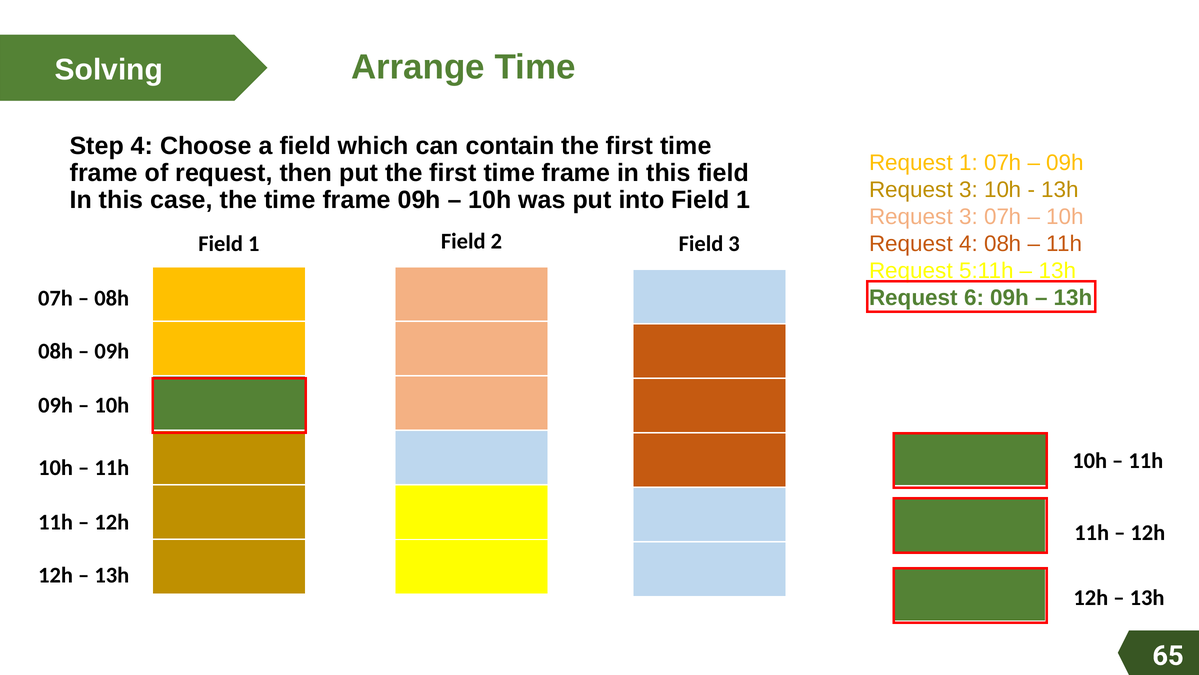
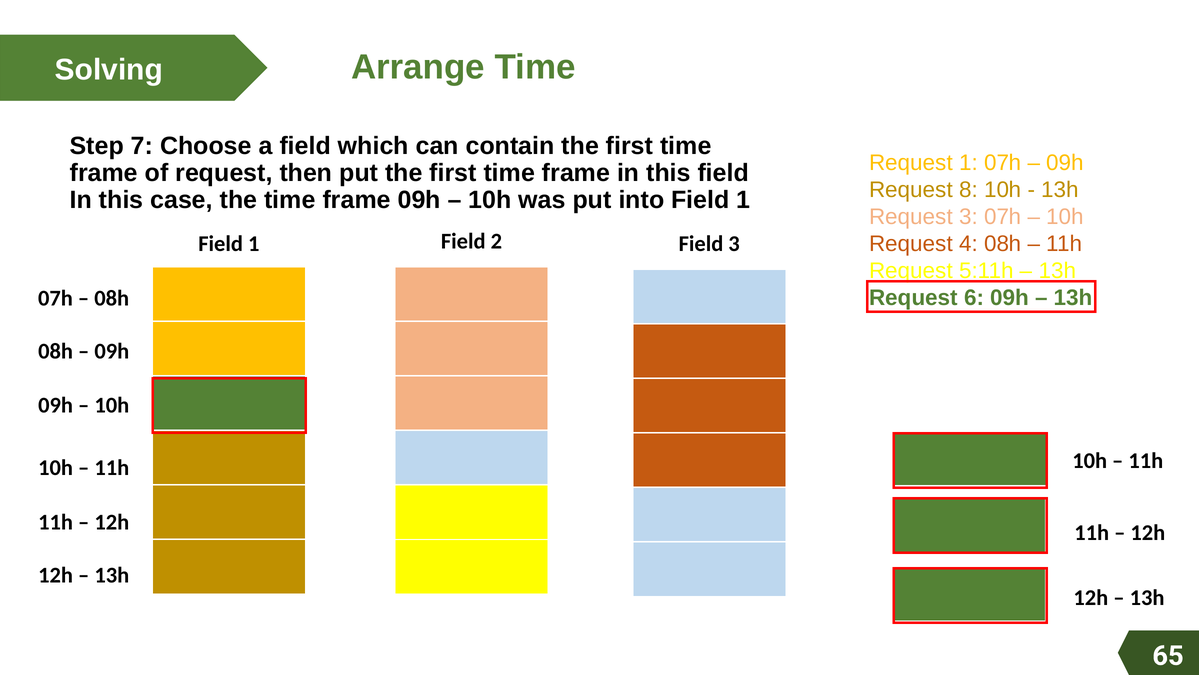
Step 4: 4 -> 7 (142, 146)
3: 3 -> 8 (968, 189)
